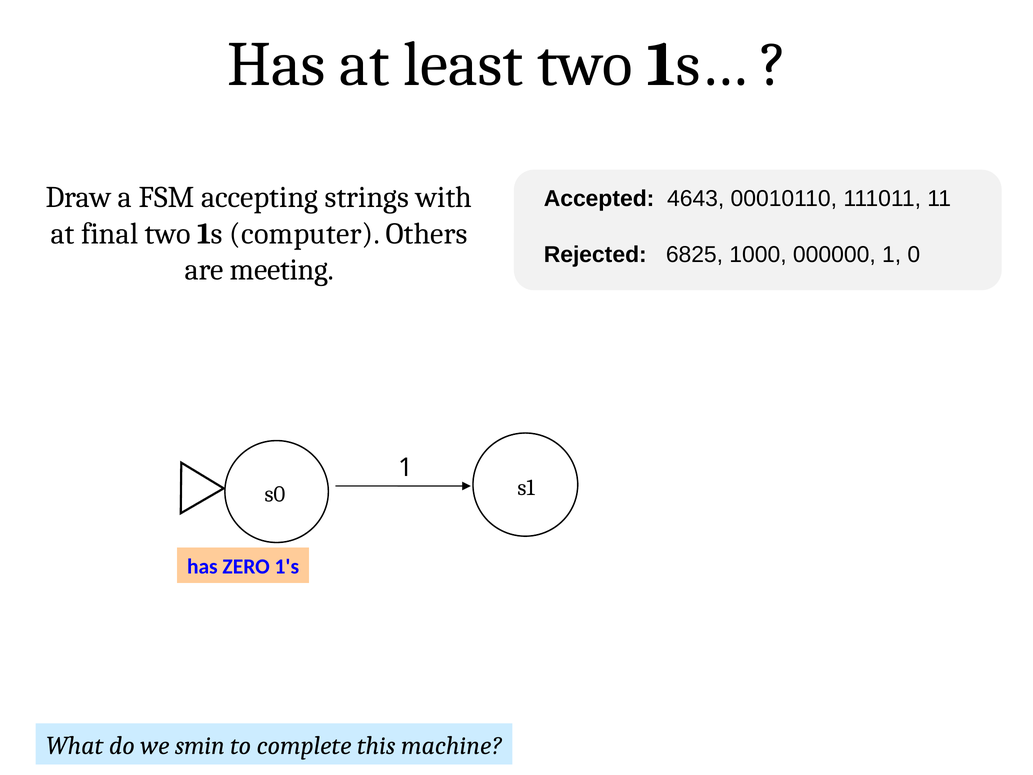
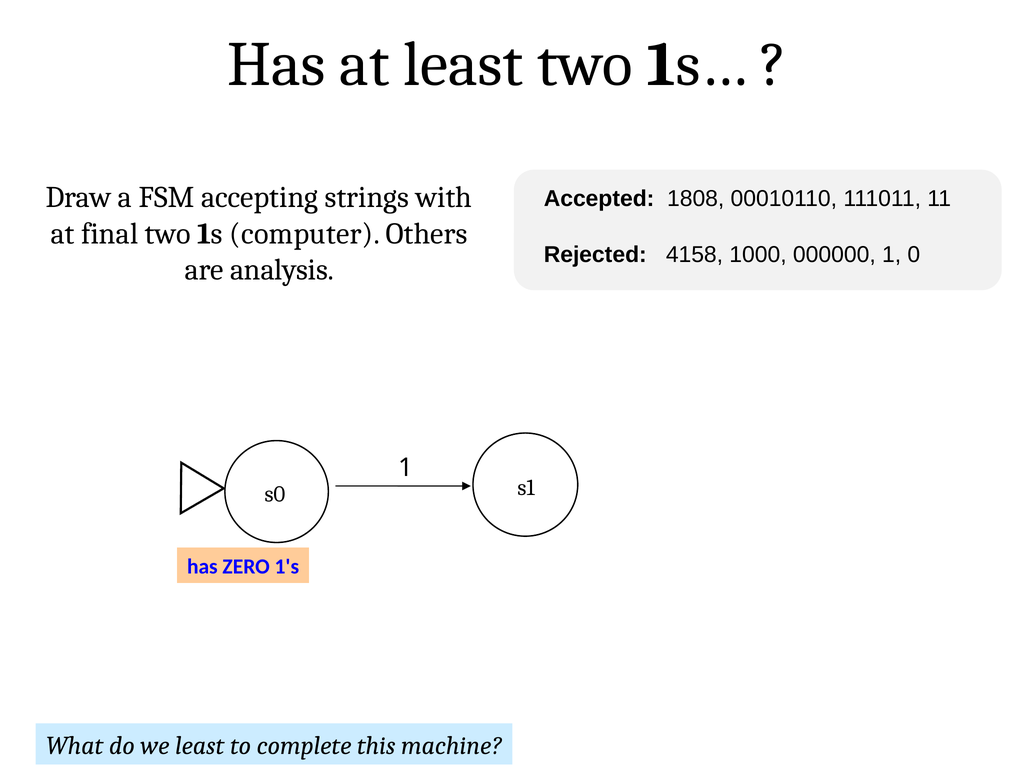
4643: 4643 -> 1808 (696, 199)
6825: 6825 -> 4158 (694, 255)
meeting: meeting -> analysis (282, 270)
we smin: smin -> least (200, 745)
